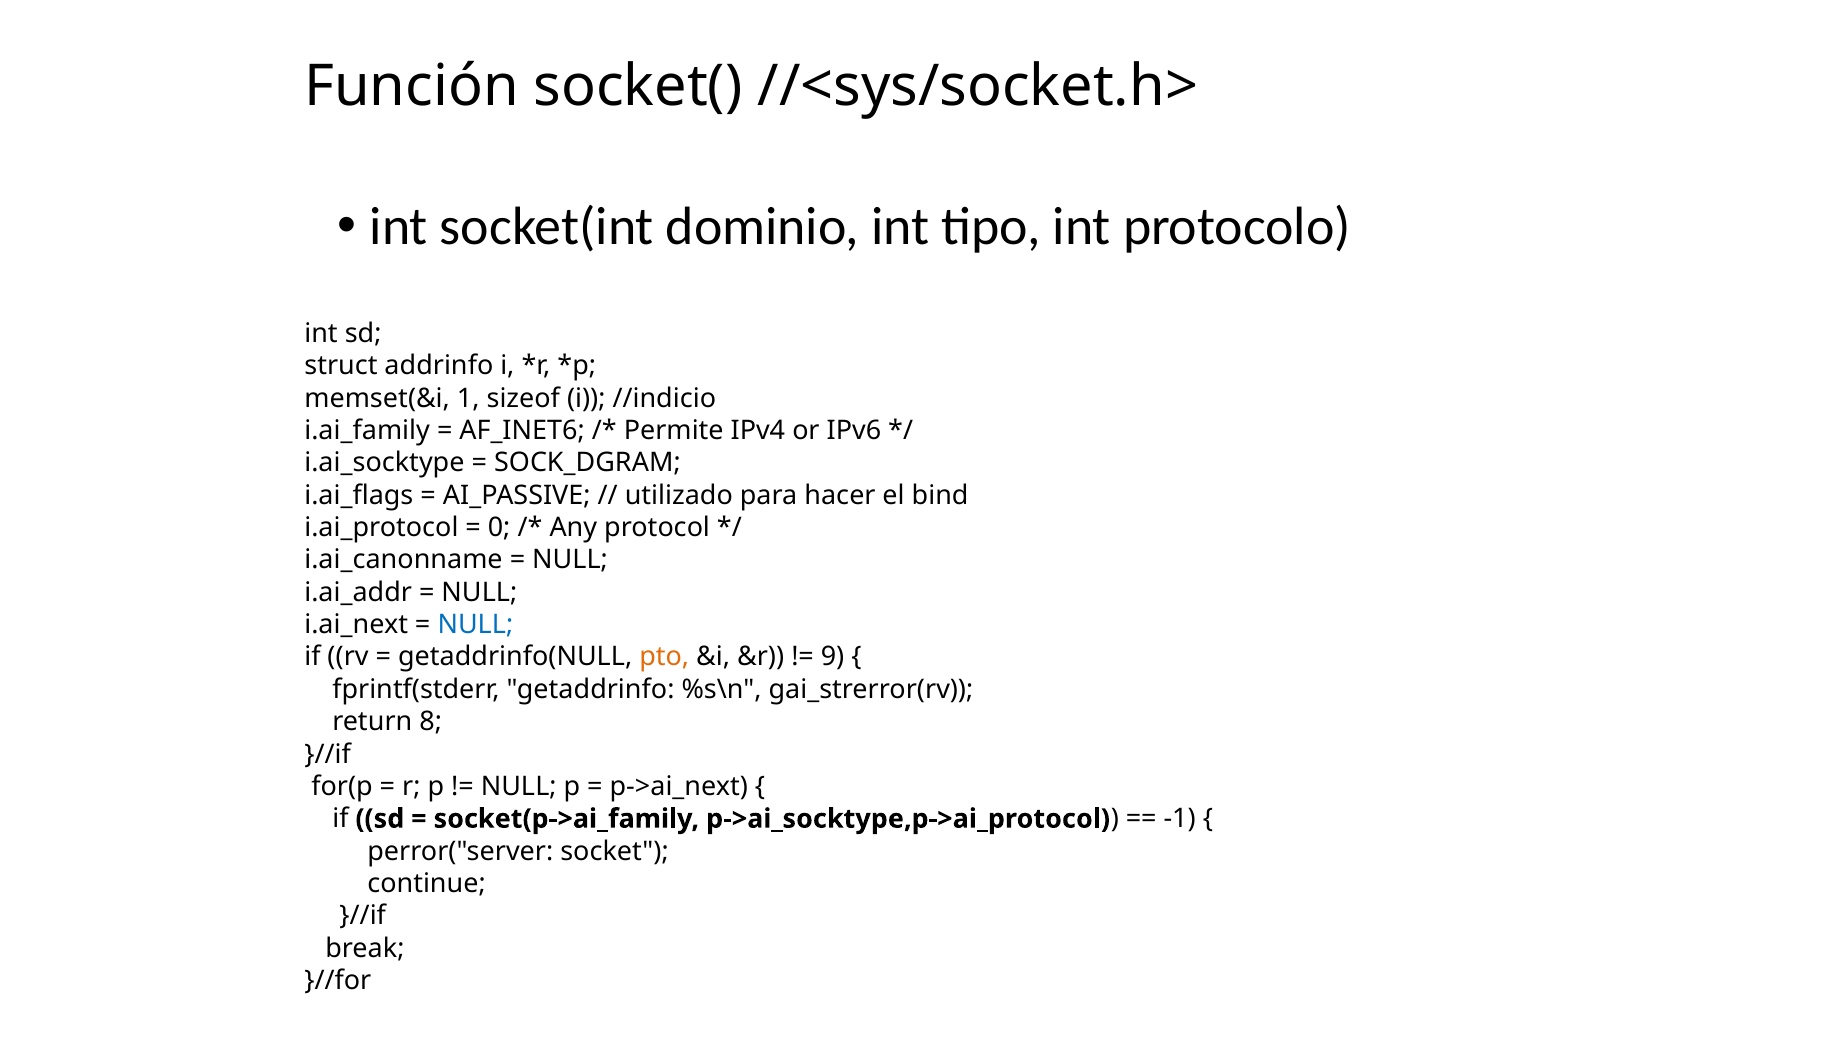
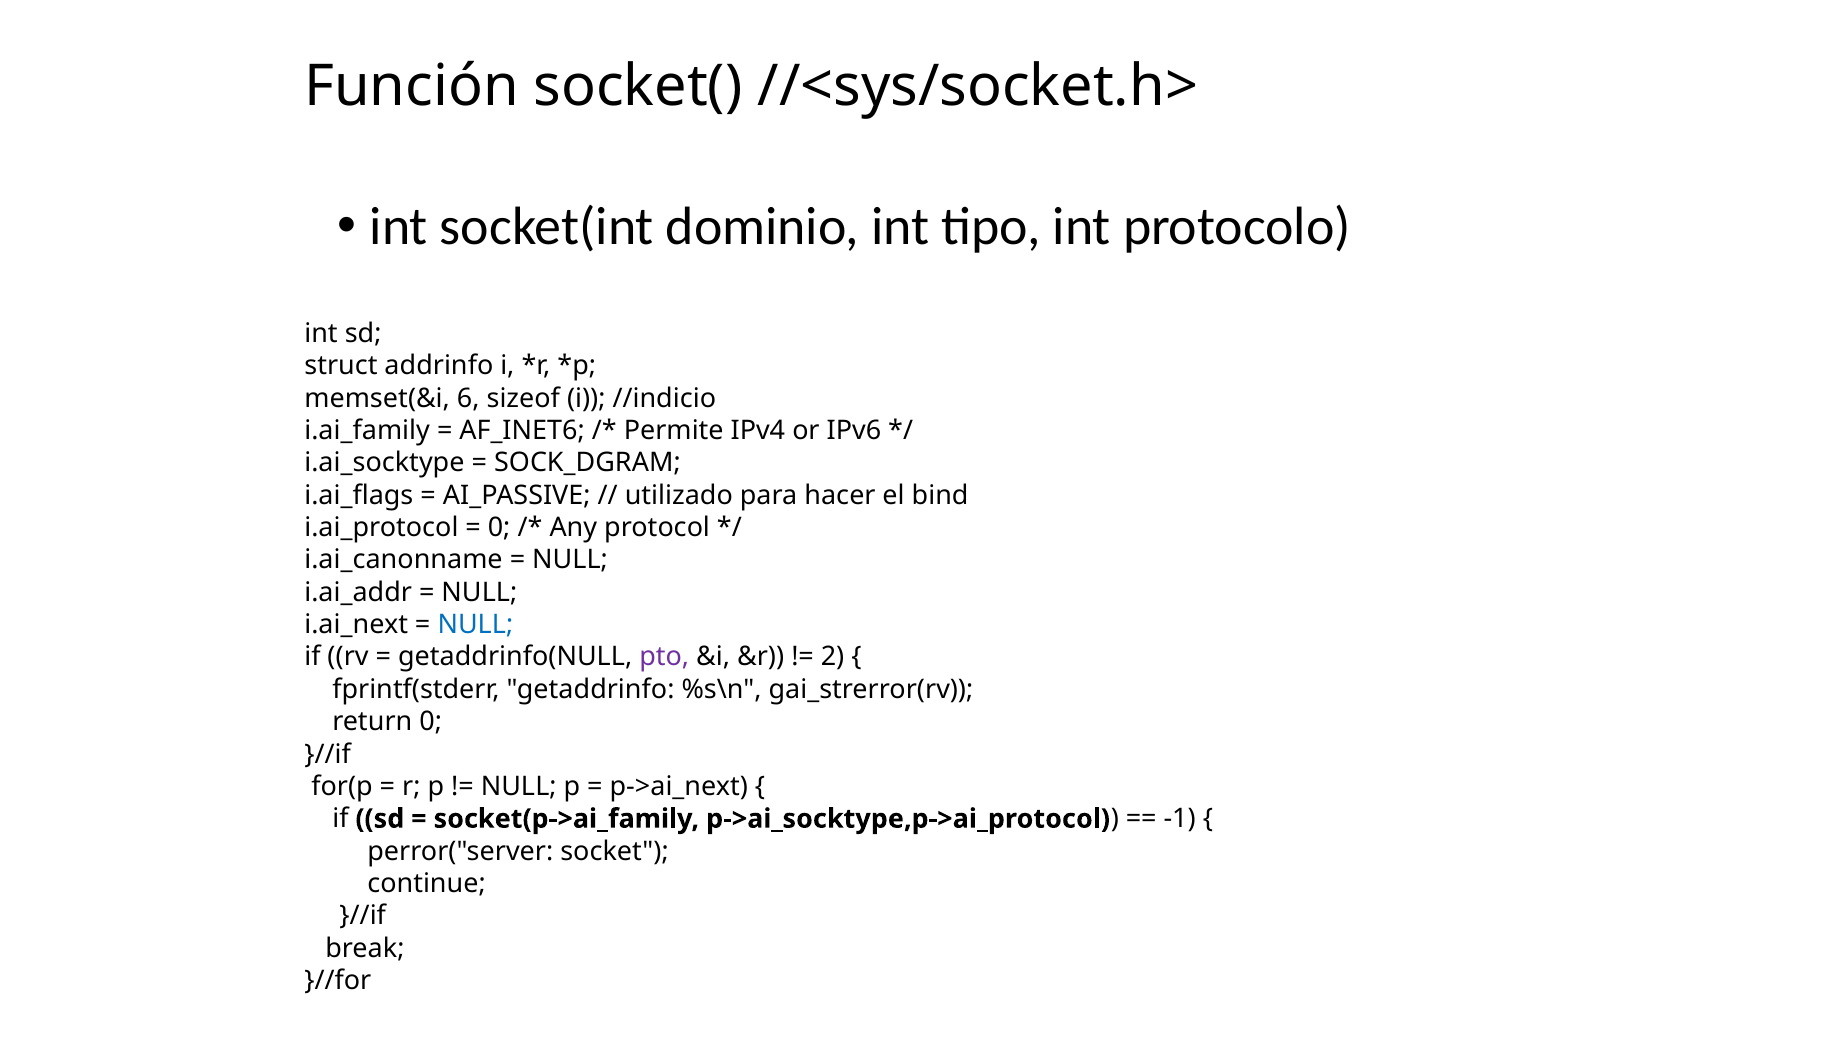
1: 1 -> 6 (468, 398)
pto colour: orange -> purple (664, 657)
9: 9 -> 2 (833, 657)
return 8: 8 -> 0 (431, 722)
